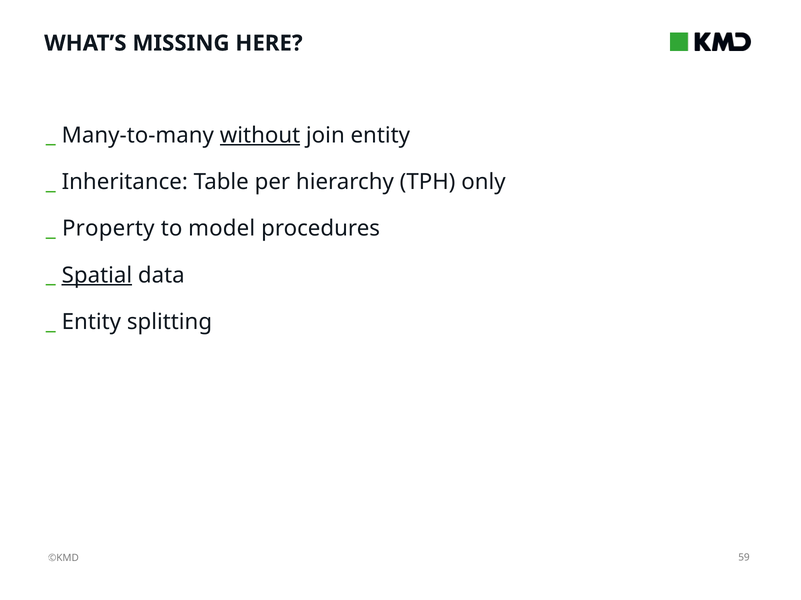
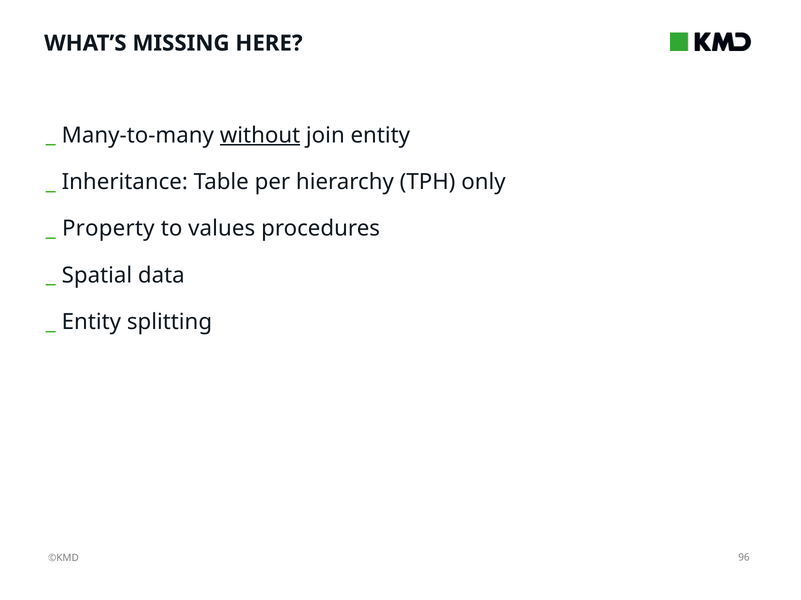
model: model -> values (222, 229)
Spatial underline: present -> none (97, 276)
59: 59 -> 96 (744, 558)
